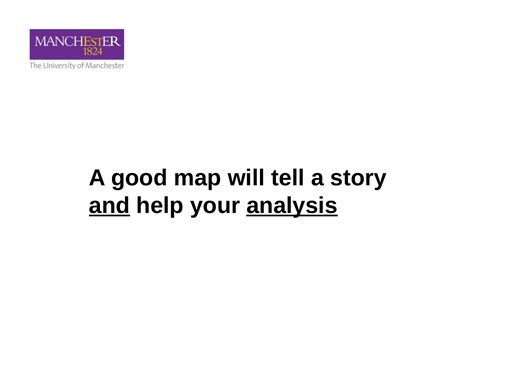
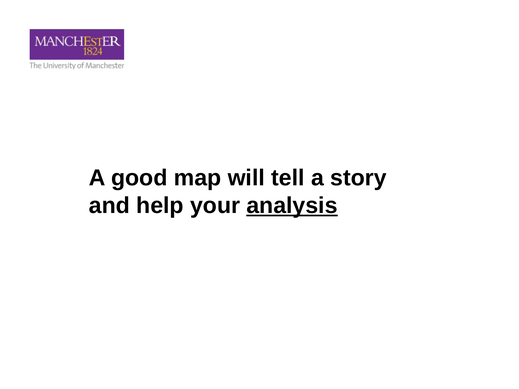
and underline: present -> none (109, 206)
